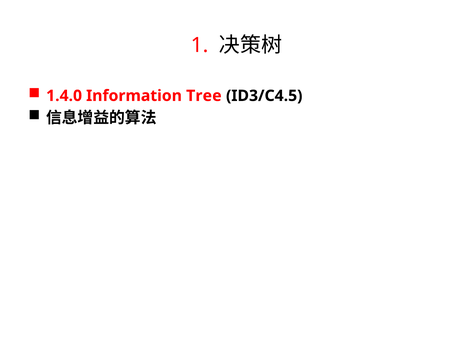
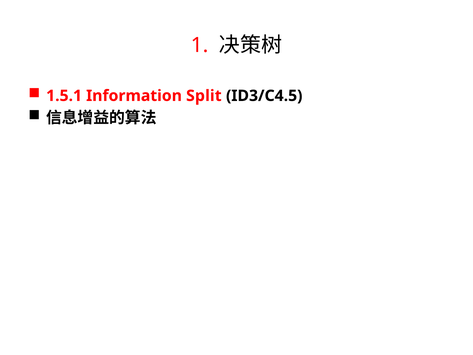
1.4.0: 1.4.0 -> 1.5.1 (64, 96)
Tree: Tree -> Split (204, 96)
